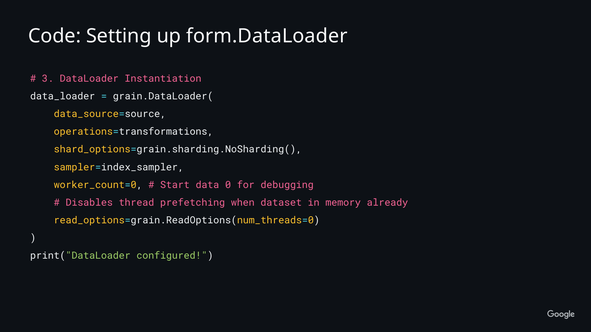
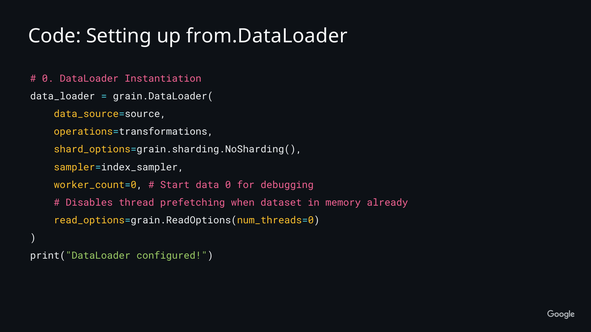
form.DataLoader: form.DataLoader -> from.DataLoader (267, 36)
3: 3 -> 0 (48, 79)
